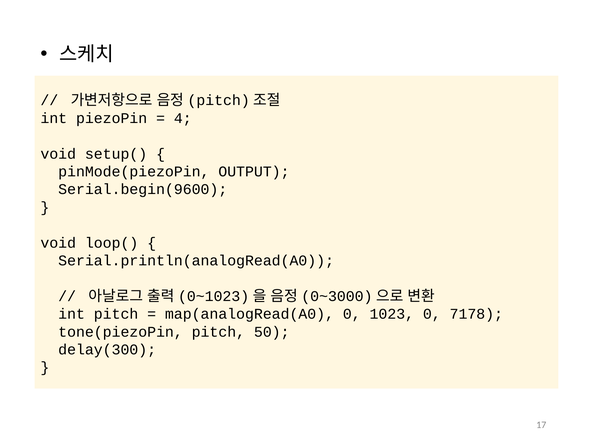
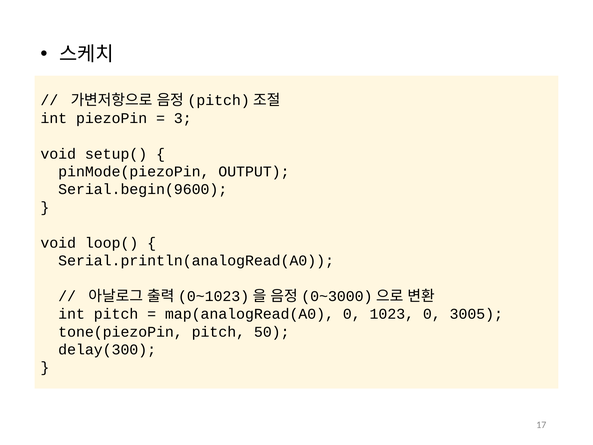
4: 4 -> 3 (183, 118)
7178: 7178 -> 3005 (476, 314)
